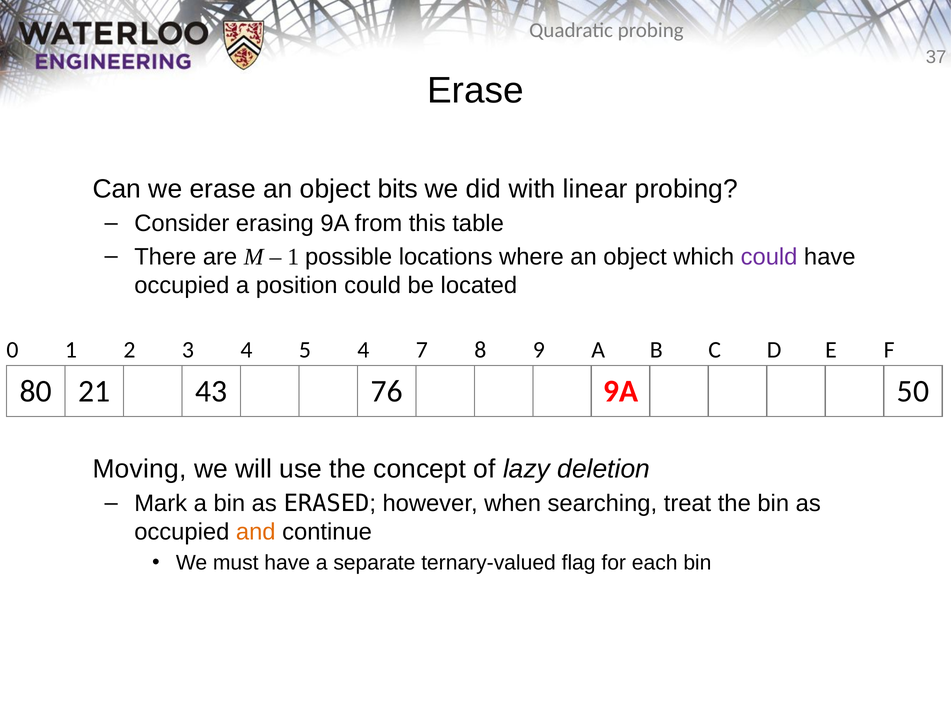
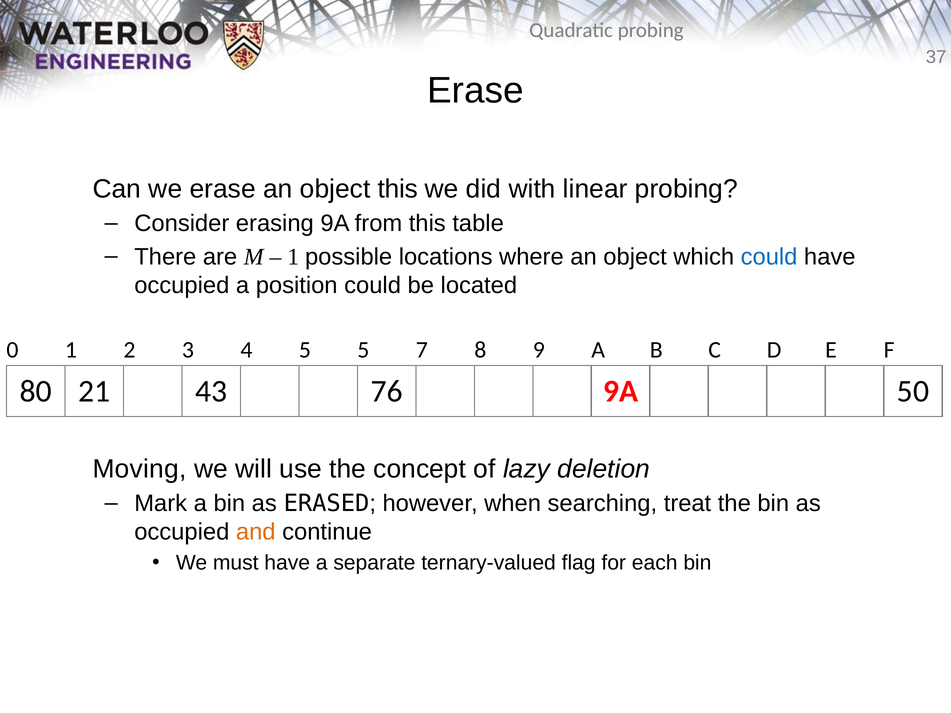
object bits: bits -> this (398, 189)
could colour: purple -> blue (769, 257)
5 4: 4 -> 5 (363, 350)
